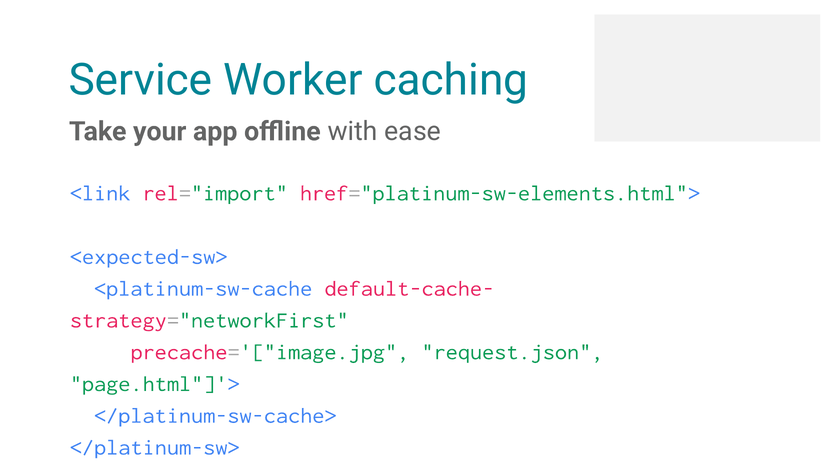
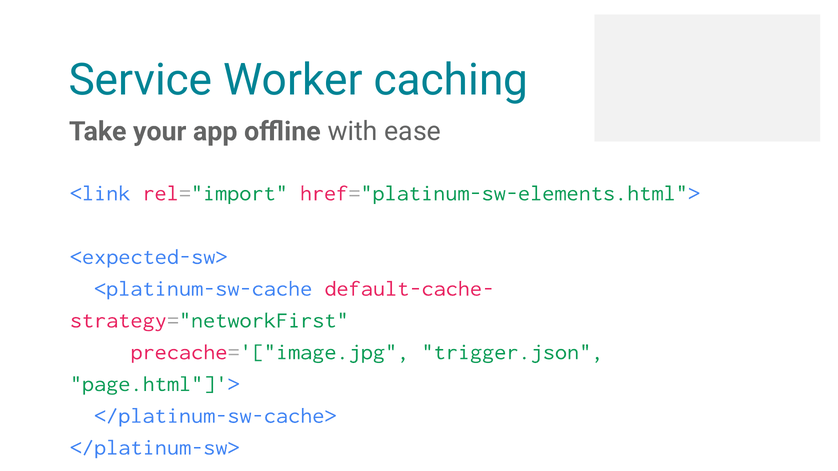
request.json: request.json -> trigger.json (512, 352)
